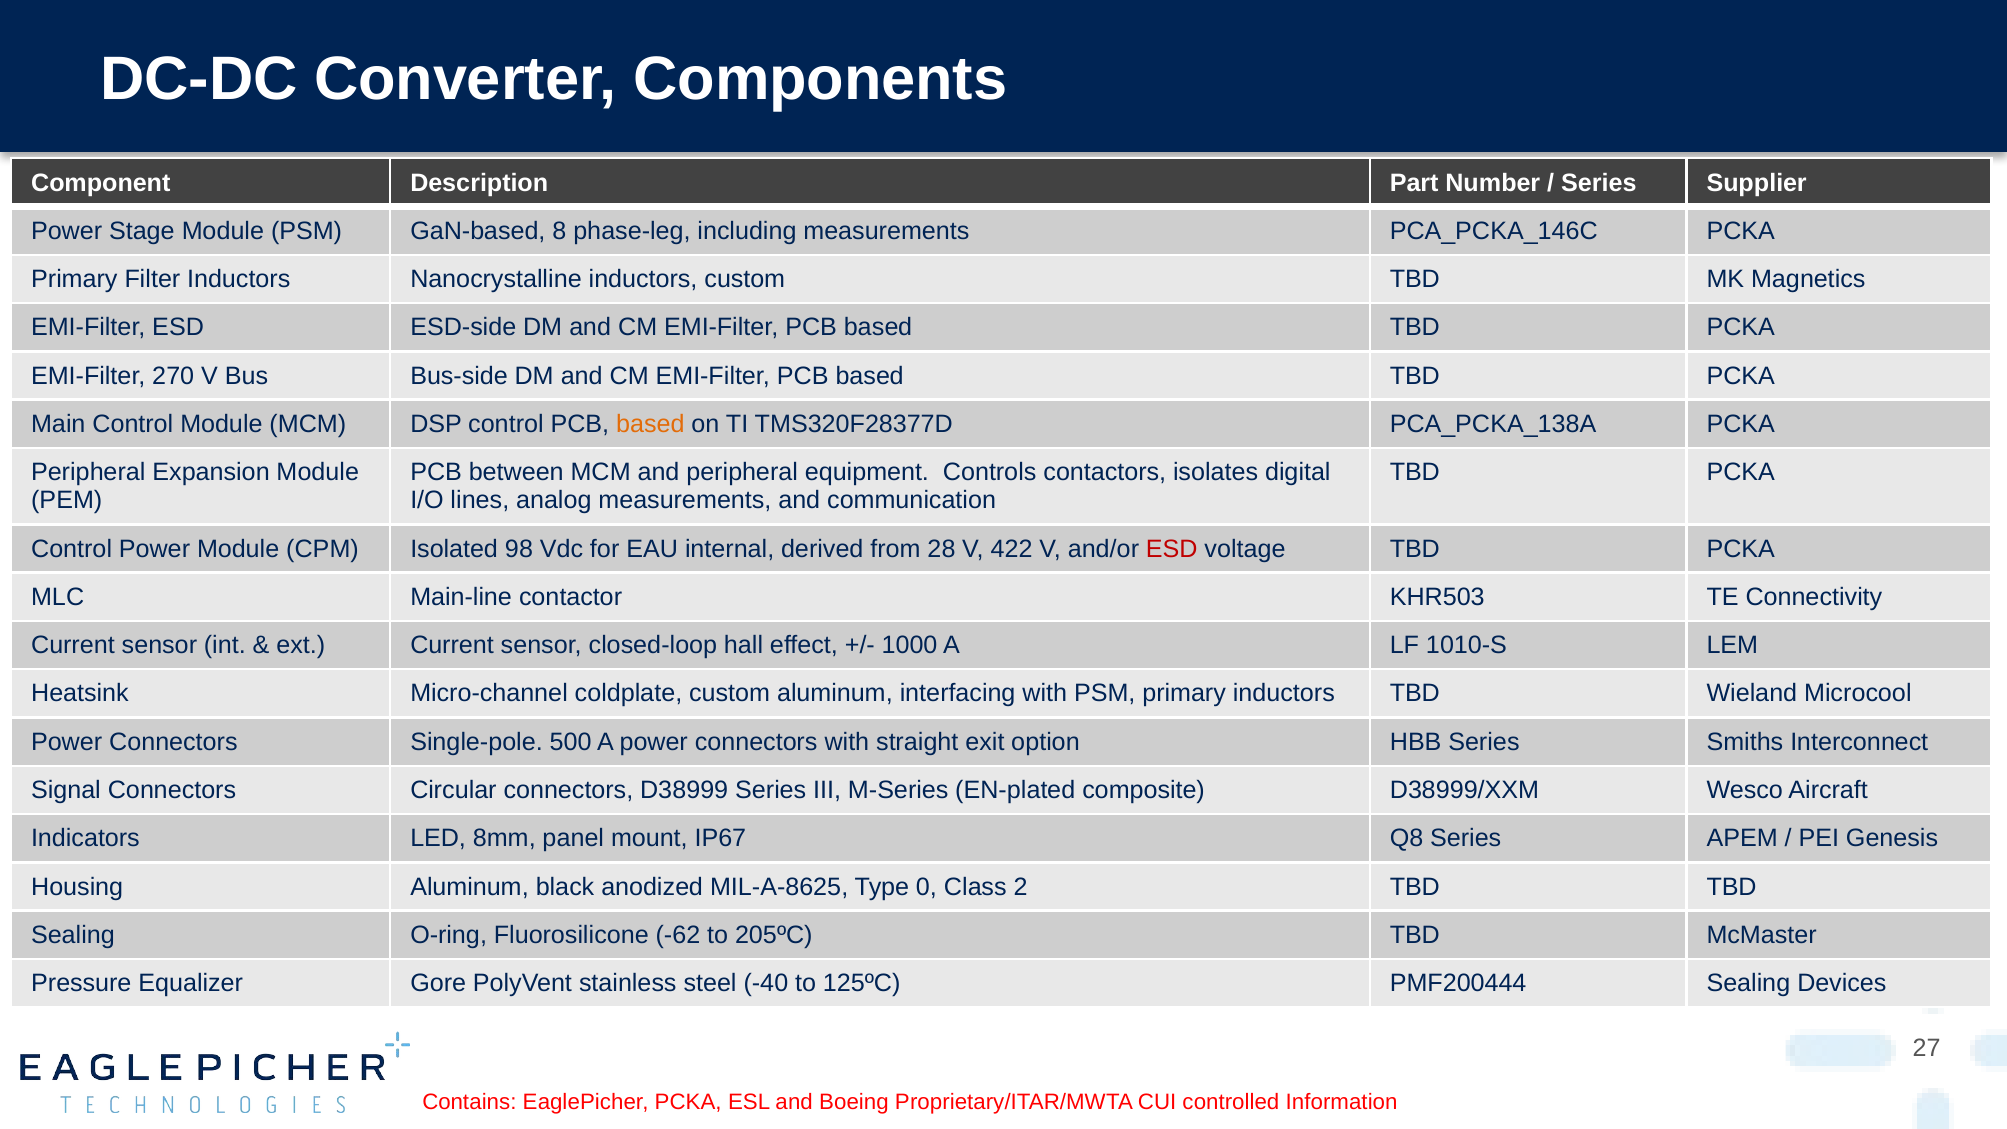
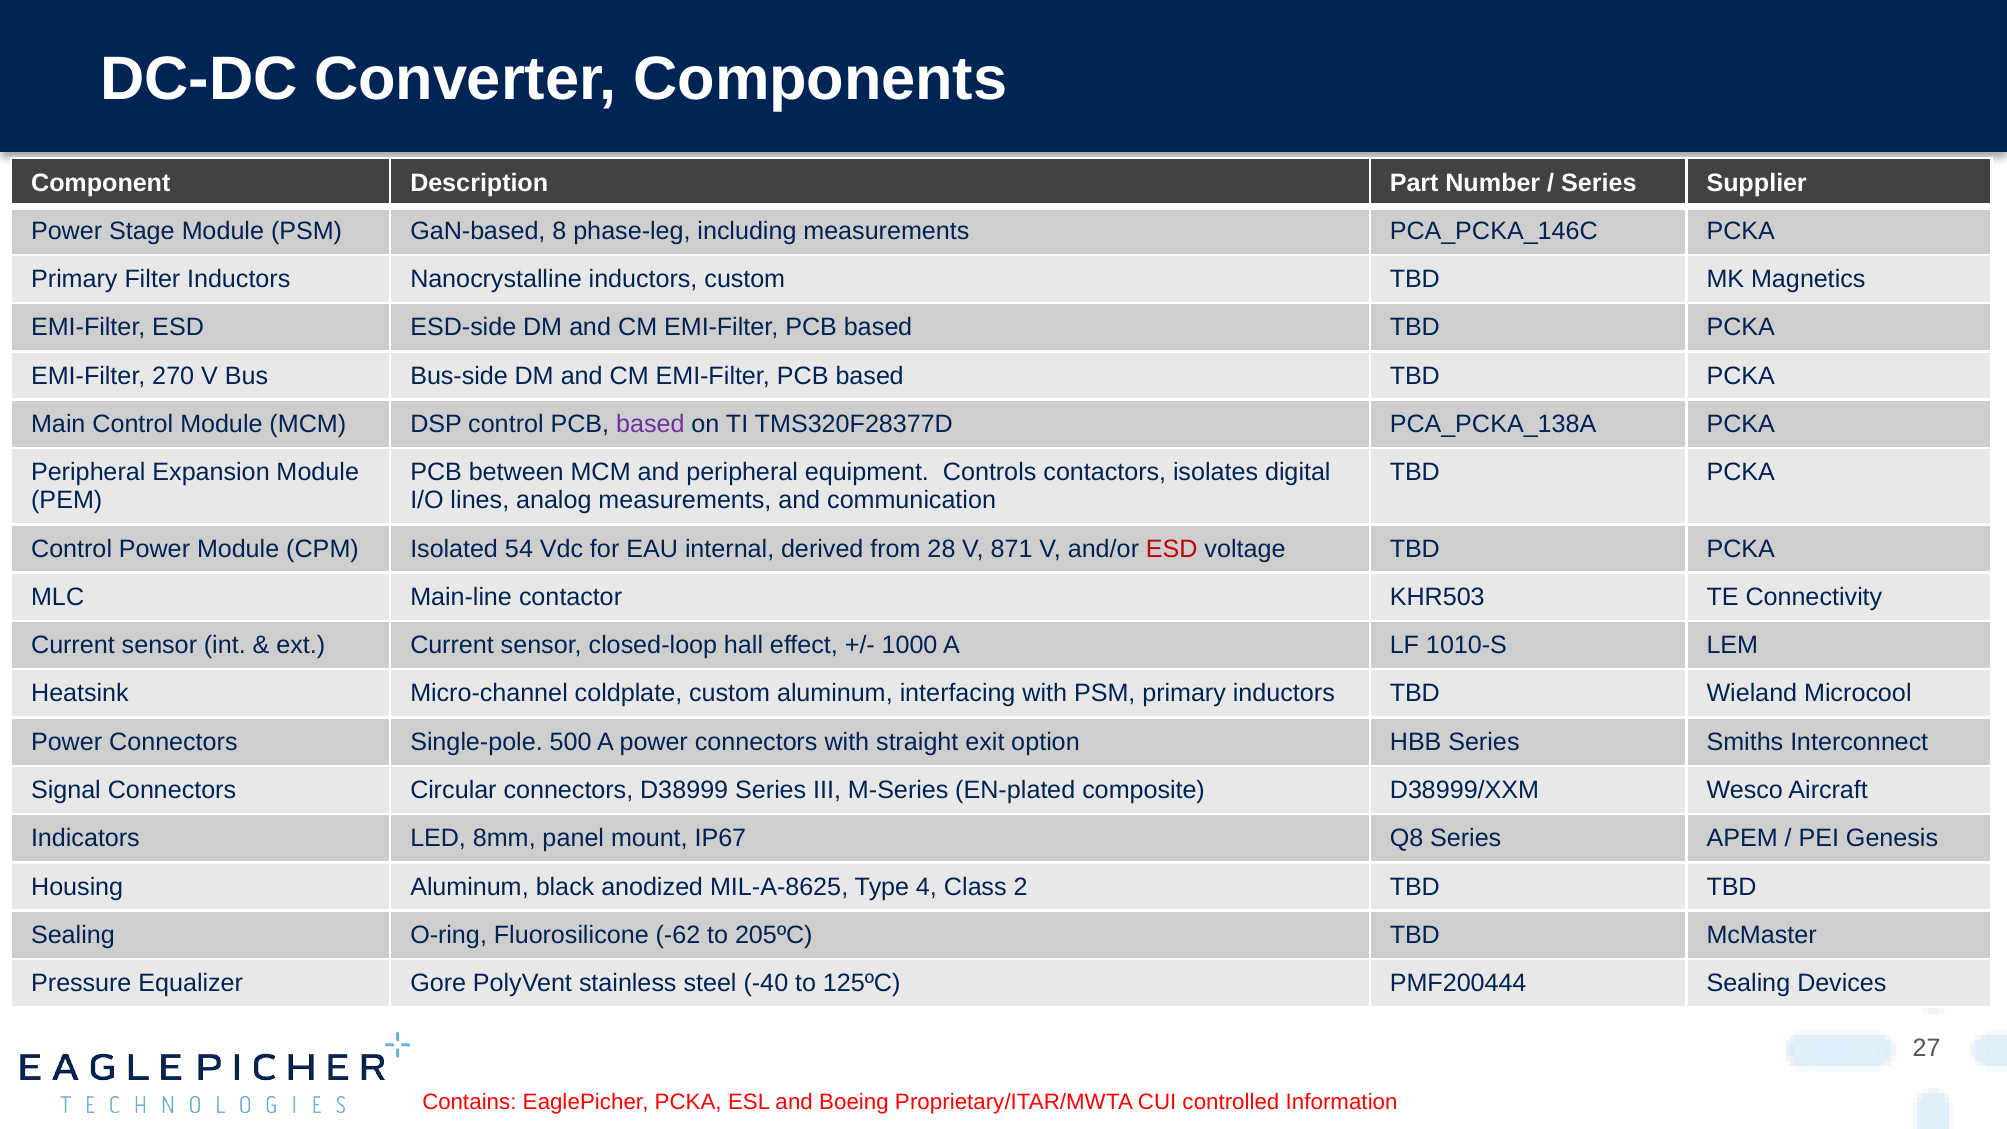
based colour: orange -> purple (650, 424)
98: 98 -> 54 (519, 549)
422: 422 -> 871 (1012, 549)
0: 0 -> 4 (926, 887)
